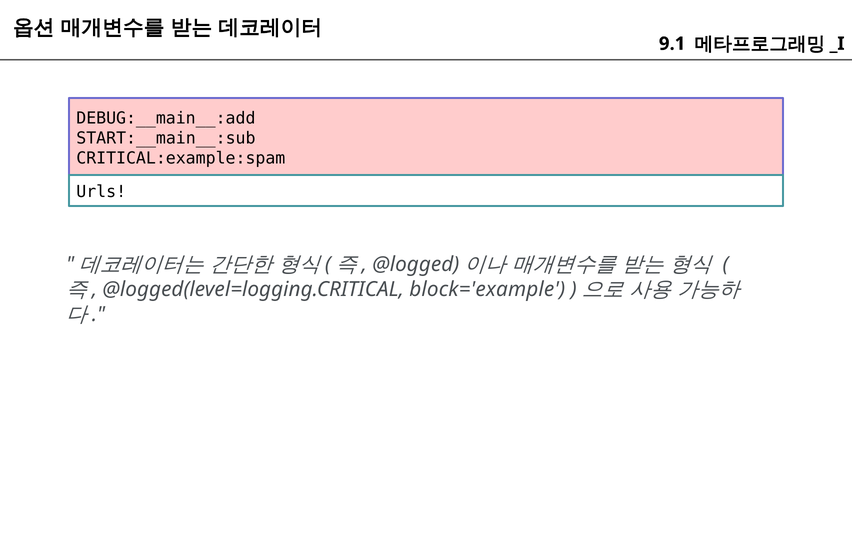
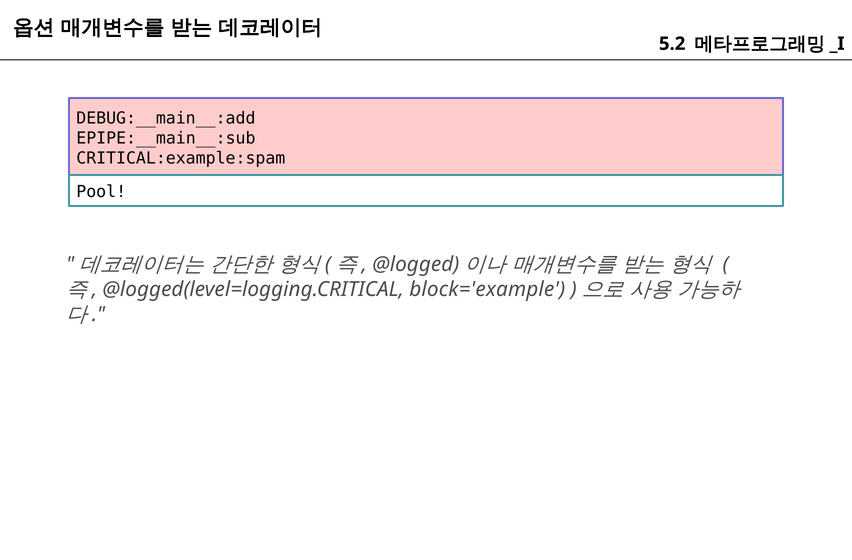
9.1: 9.1 -> 5.2 (672, 44)
START:__main__:sub: START:__main__:sub -> EPIPE:__main__:sub (166, 138)
Urls: Urls -> Pool (101, 191)
